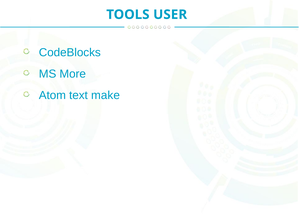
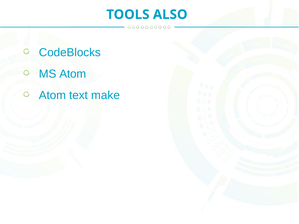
USER: USER -> ALSO (170, 15)
MS More: More -> Atom (73, 74)
